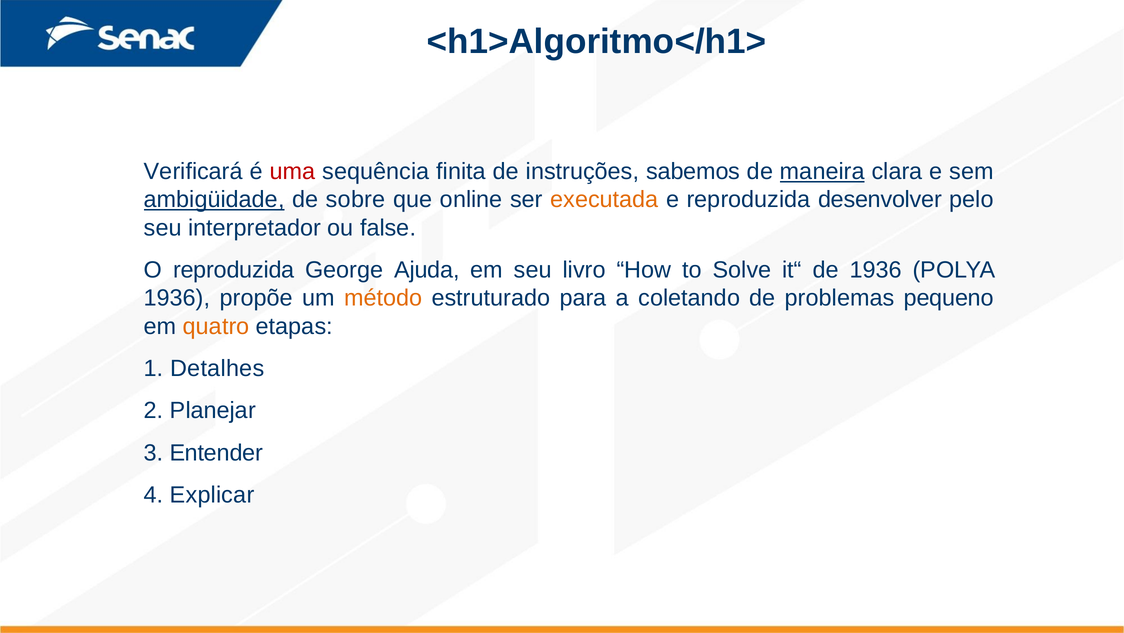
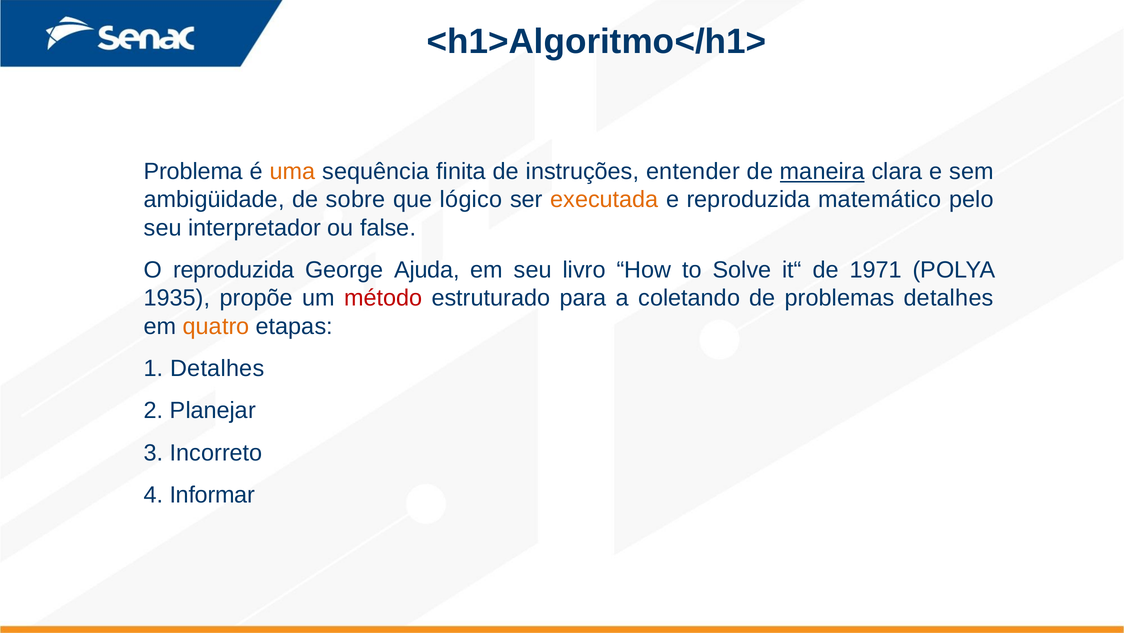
Verificará: Verificará -> Problema (193, 171)
uma colour: red -> orange (293, 171)
sabemos: sabemos -> entender (693, 171)
ambigüidade underline: present -> none (214, 199)
online: online -> lógico (471, 199)
desenvolver: desenvolver -> matemático (880, 199)
de 1936: 1936 -> 1971 (876, 270)
1936: 1936 -> 1935 (177, 298)
método colour: orange -> red (383, 298)
problemas pequeno: pequeno -> detalhes (949, 298)
Entender: Entender -> Incorreto (216, 452)
Explicar: Explicar -> Informar (212, 494)
